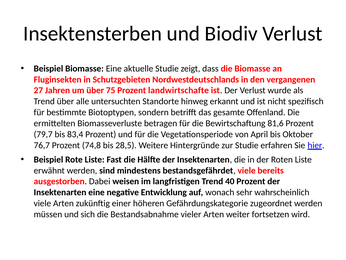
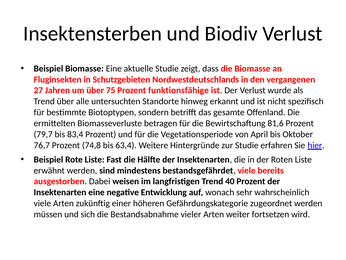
landwirtschafte: landwirtschafte -> funktionsfähige (178, 90)
28,5: 28,5 -> 63,4 (126, 145)
